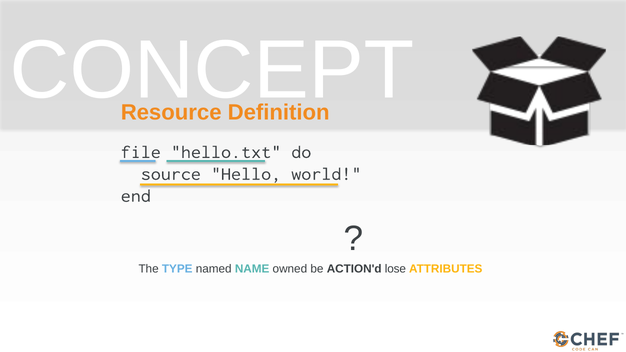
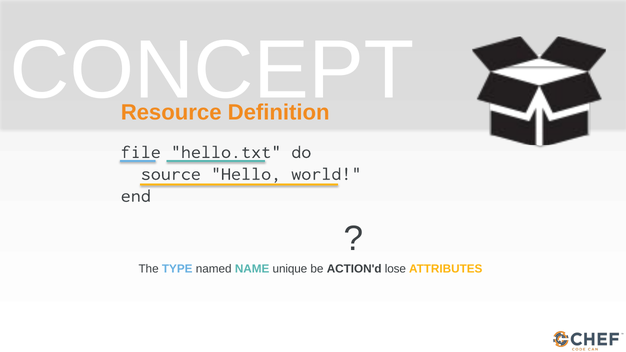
owned: owned -> unique (290, 269)
